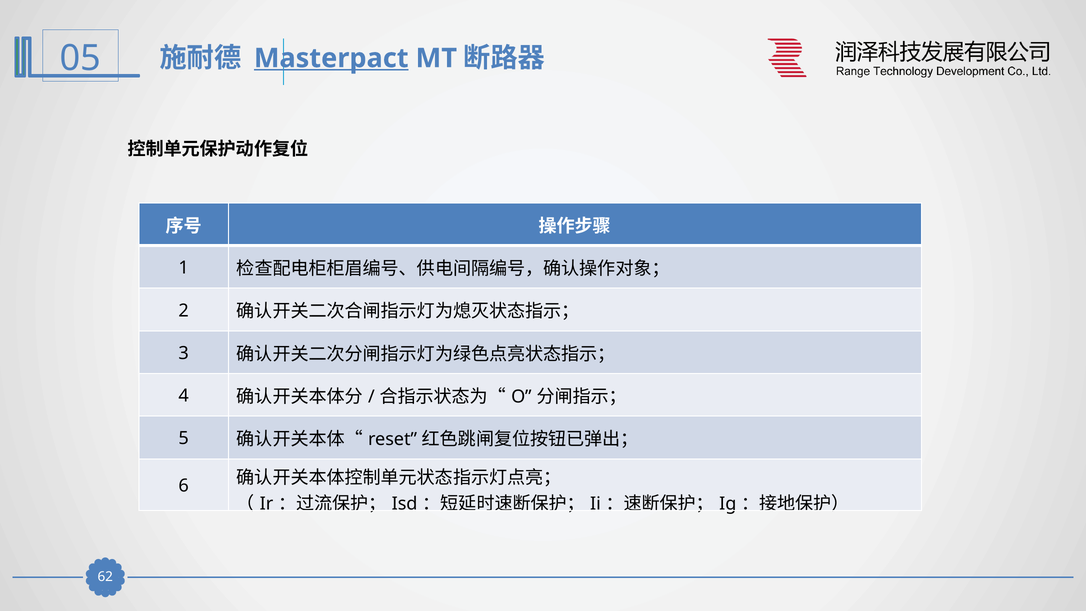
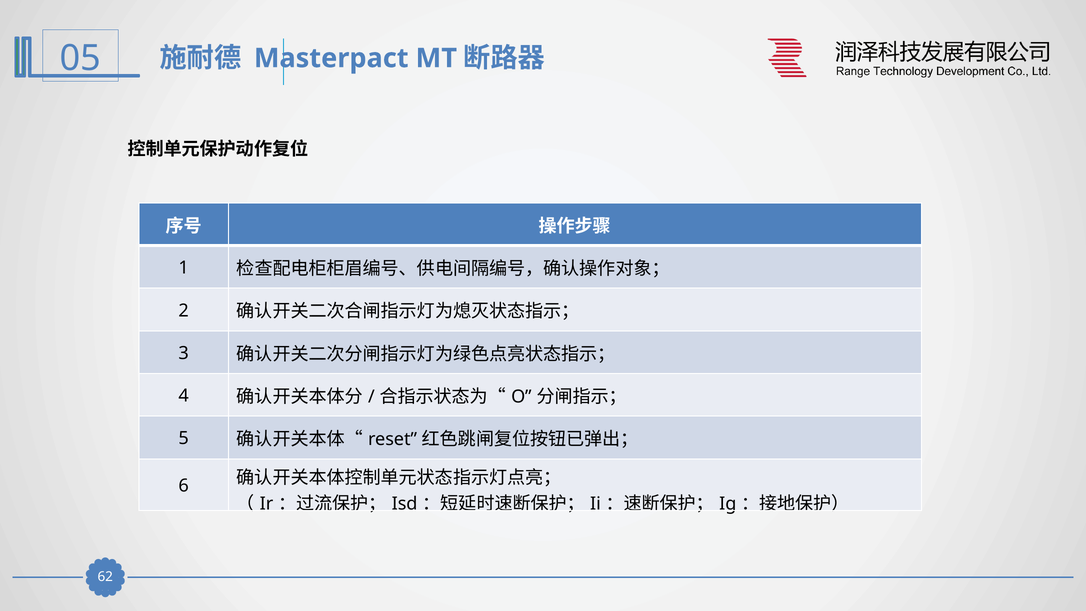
Masterpact underline: present -> none (331, 58)
